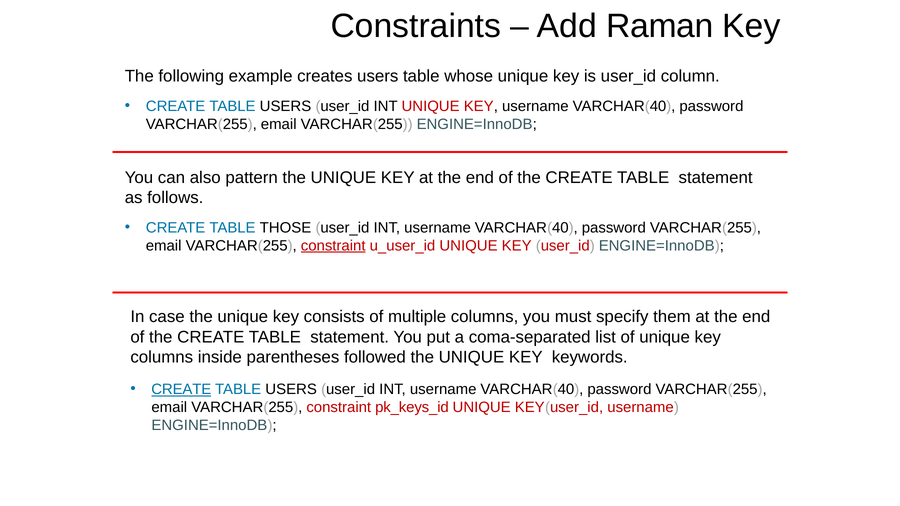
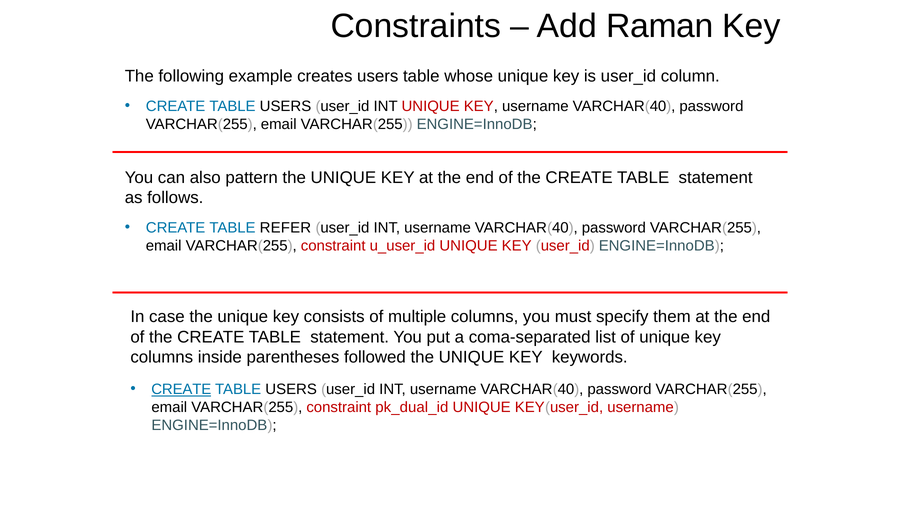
THOSE: THOSE -> REFER (285, 228)
constraint underline: present -> none (333, 246)
pk_keys_id: pk_keys_id -> pk_dual_id (412, 408)
